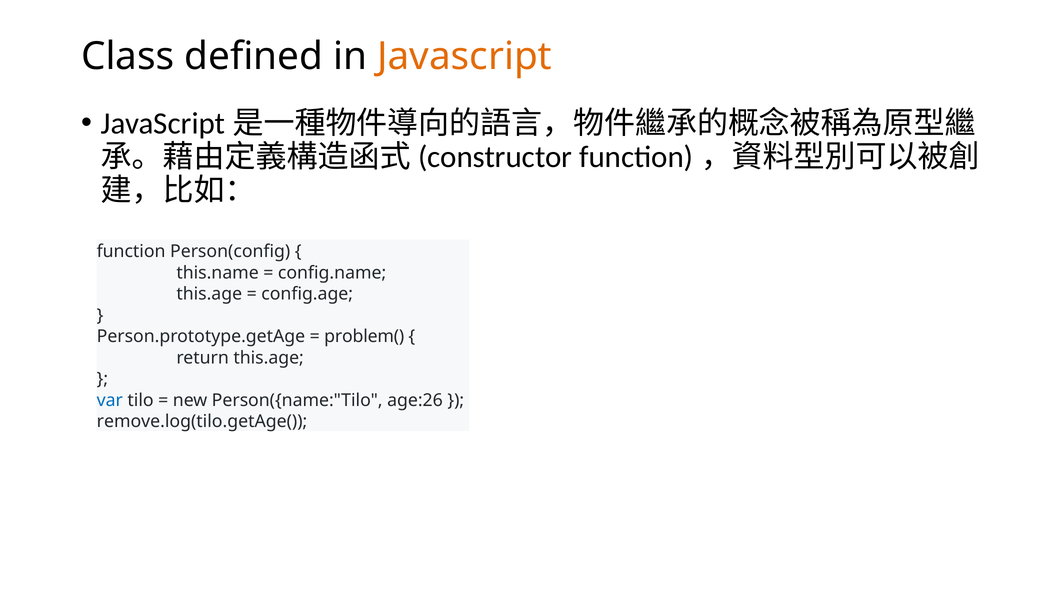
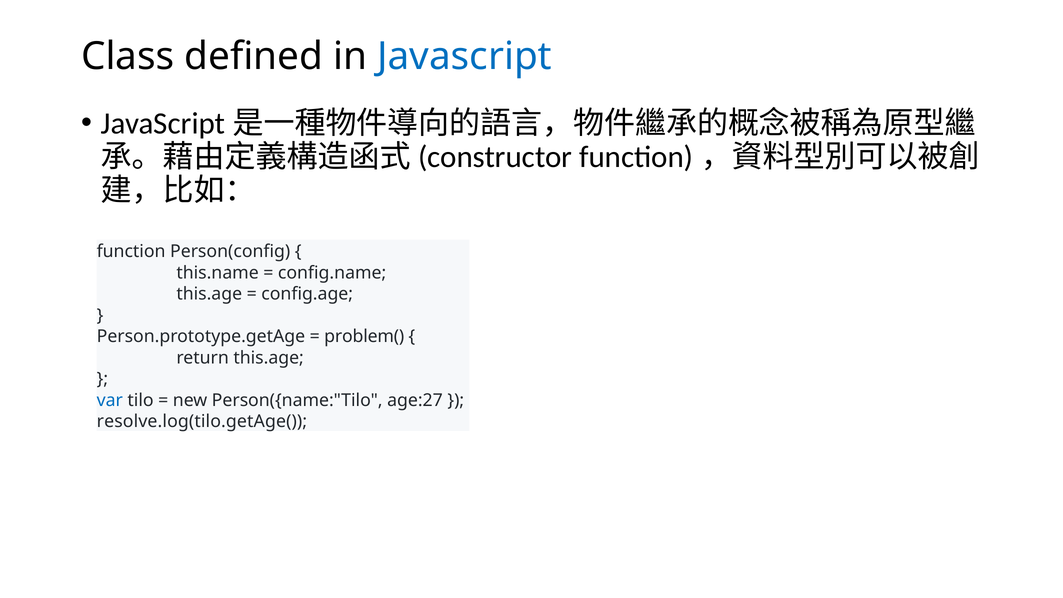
Javascript colour: orange -> blue (464, 56)
age:26: age:26 -> age:27 (415, 400)
remove.log(tilo.getAge(: remove.log(tilo.getAge( -> resolve.log(tilo.getAge( (202, 422)
